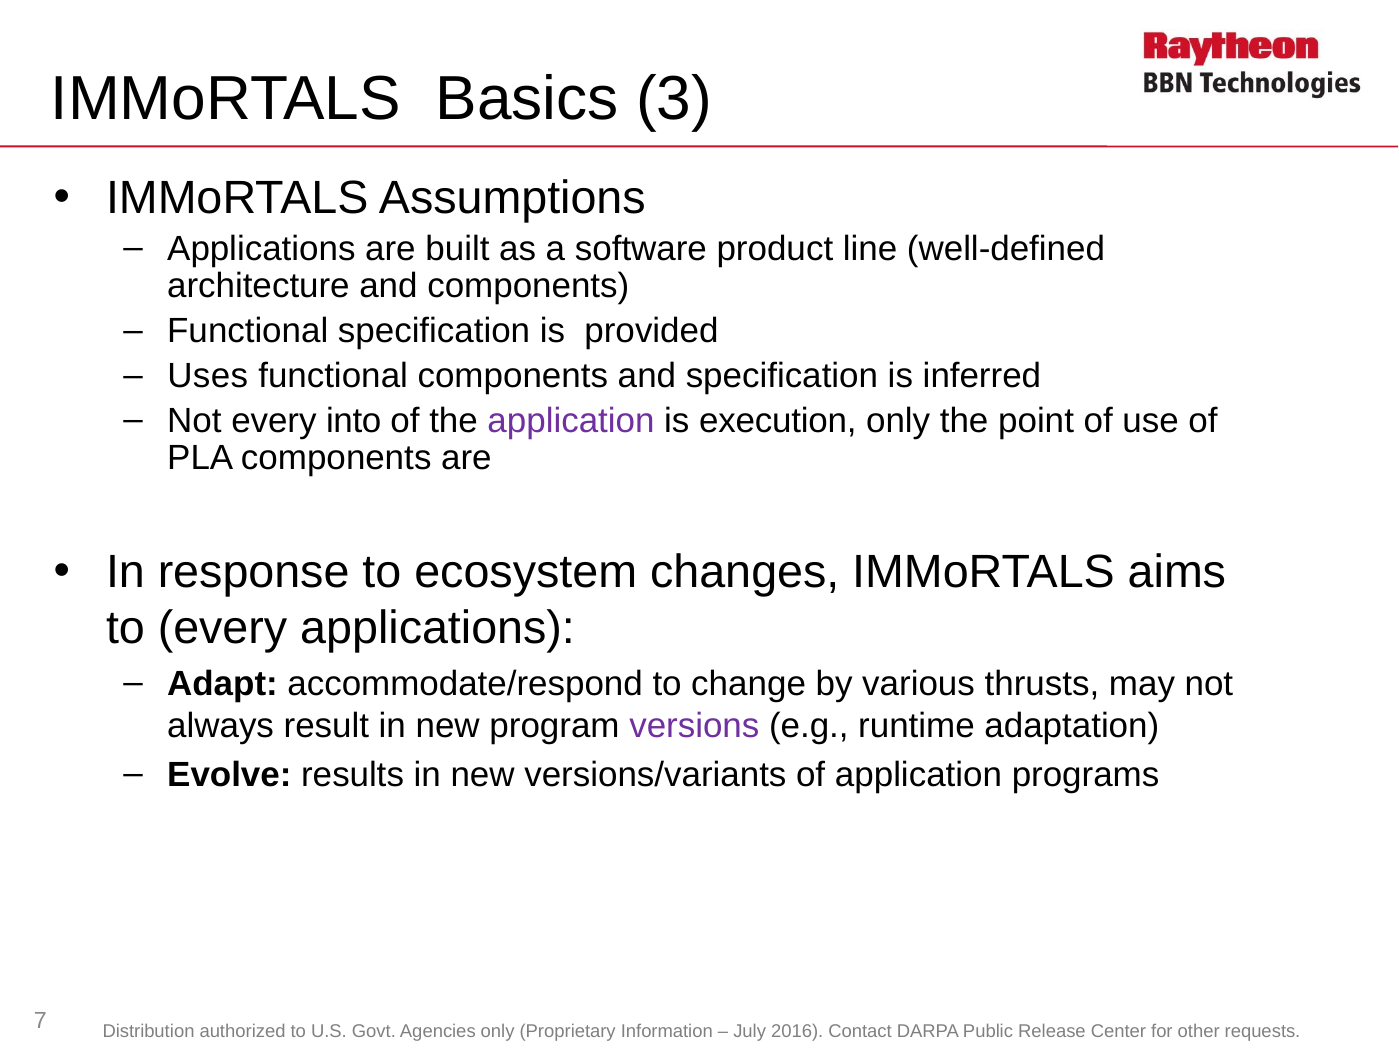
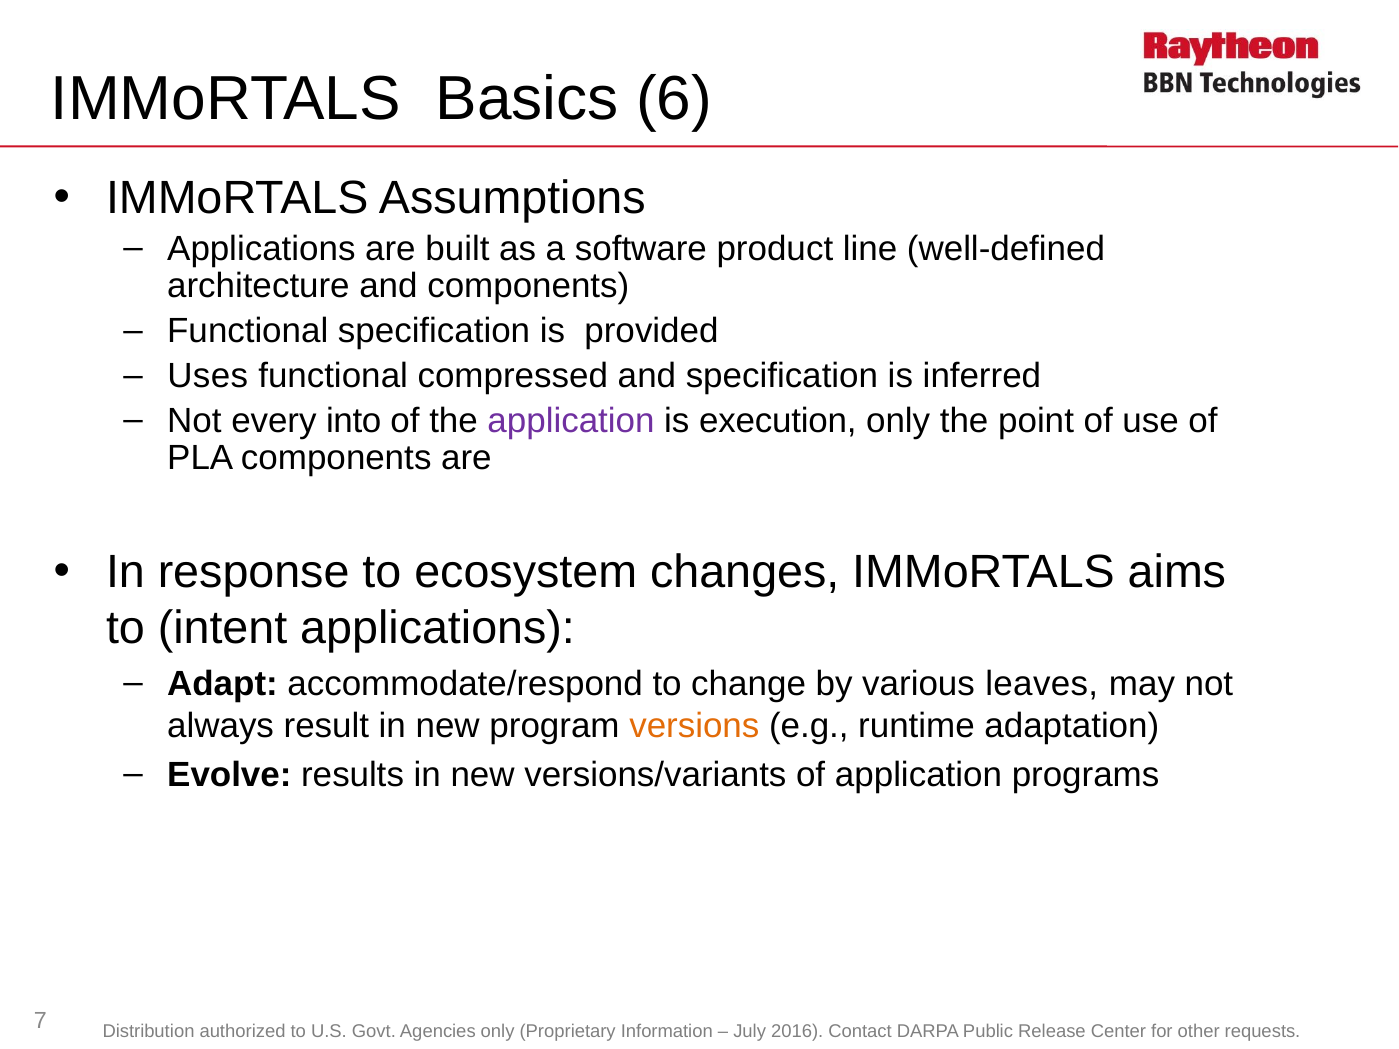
3: 3 -> 6 (674, 99)
functional components: components -> compressed (513, 376)
to every: every -> intent (222, 629)
thrusts: thrusts -> leaves (1042, 684)
versions colour: purple -> orange (694, 726)
